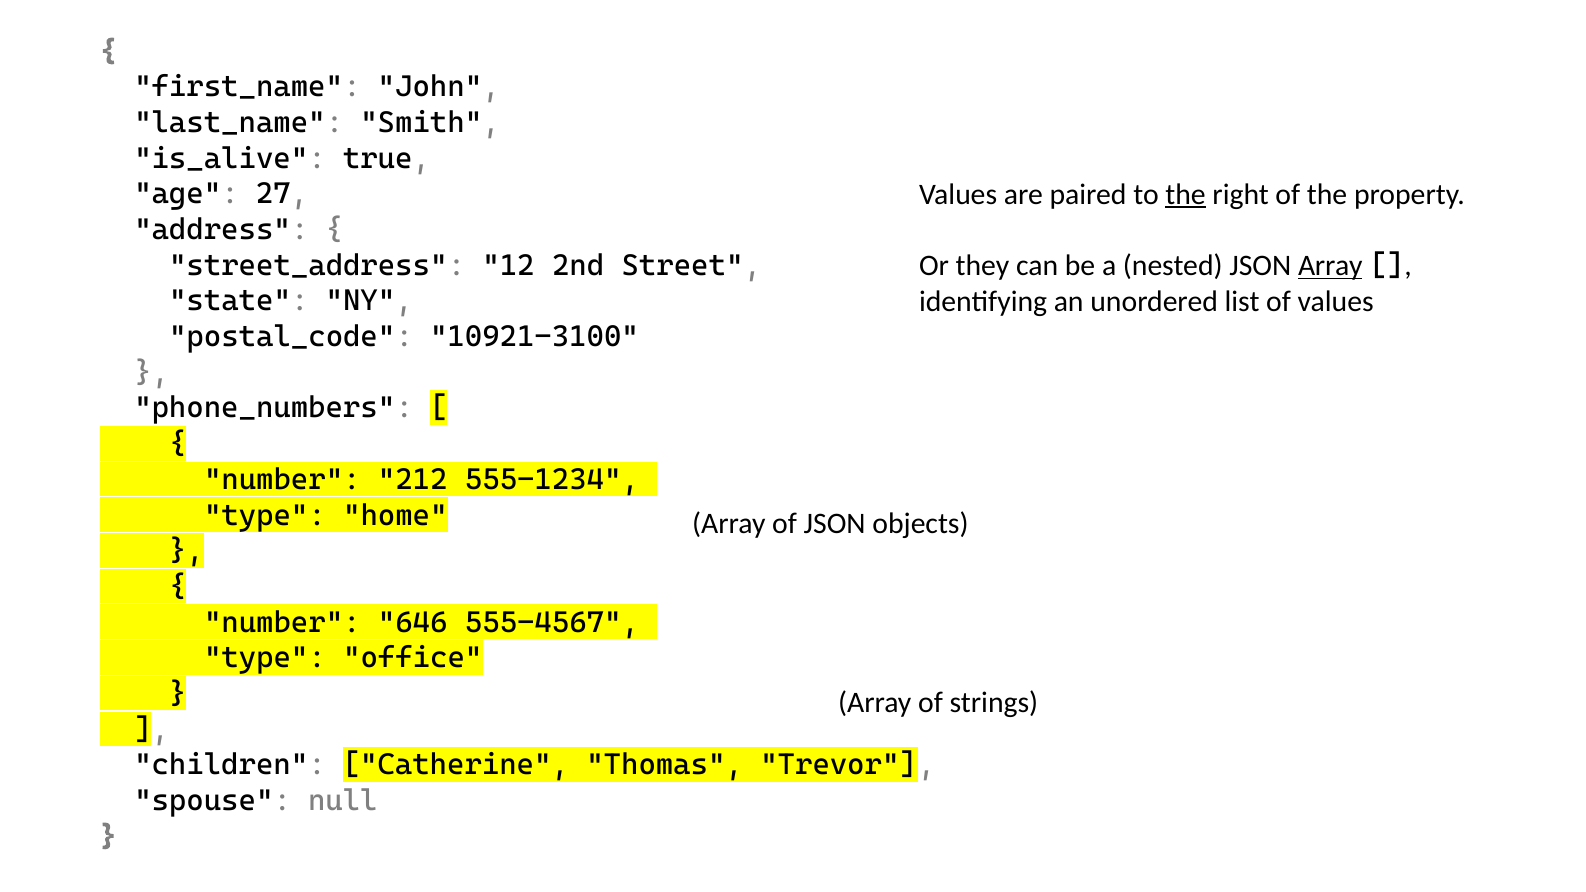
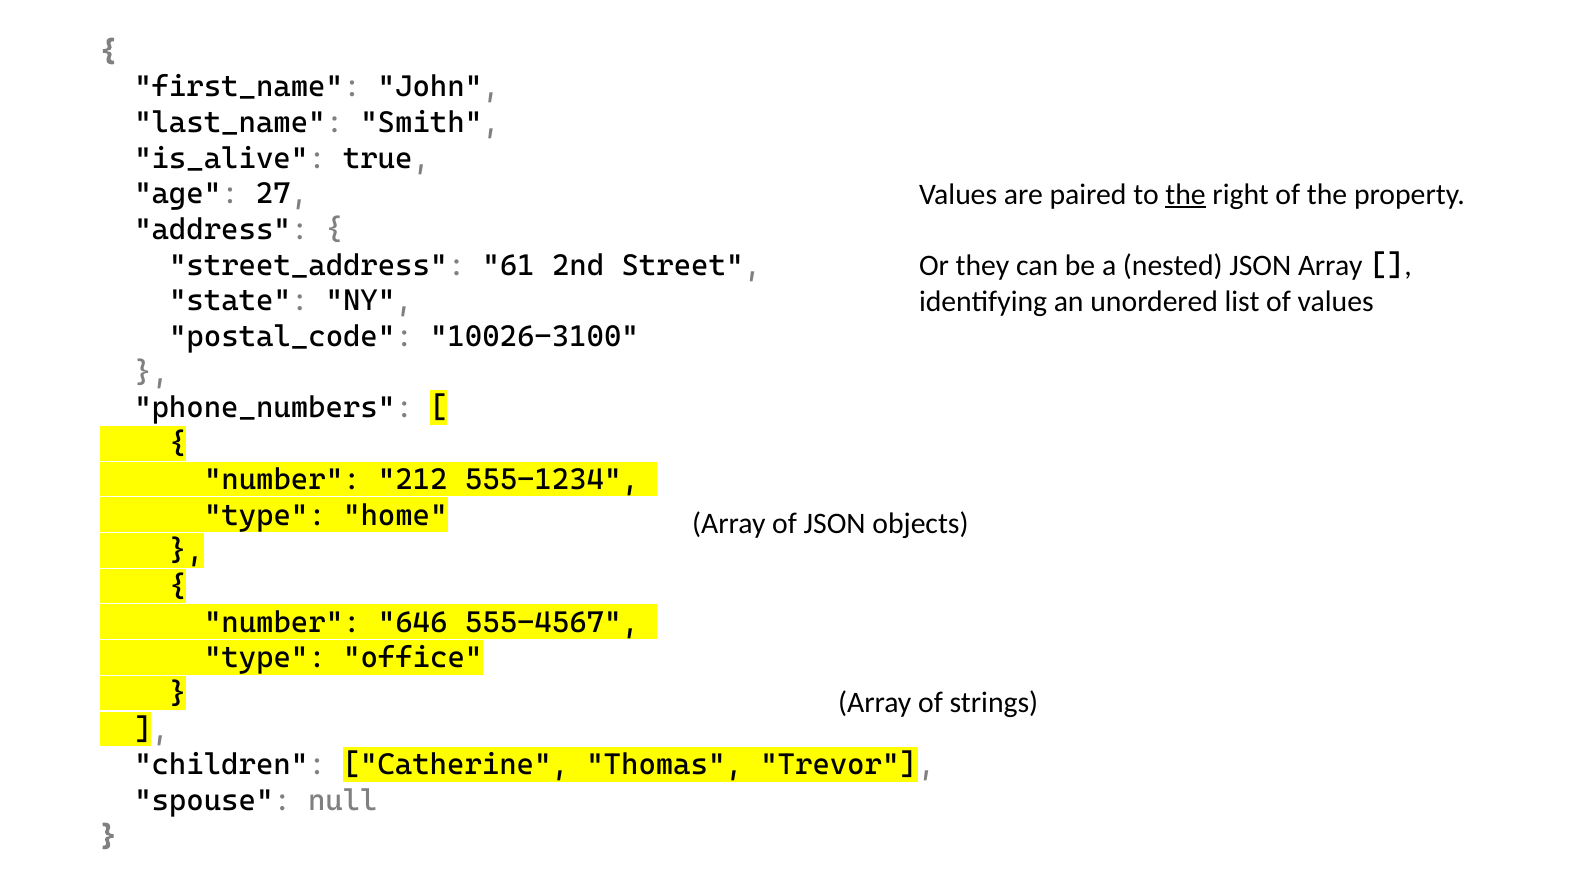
12: 12 -> 61 (509, 266)
Array underline: present -> none (1330, 266)
10921-3100: 10921-3100 -> 10026-3100 (534, 337)
